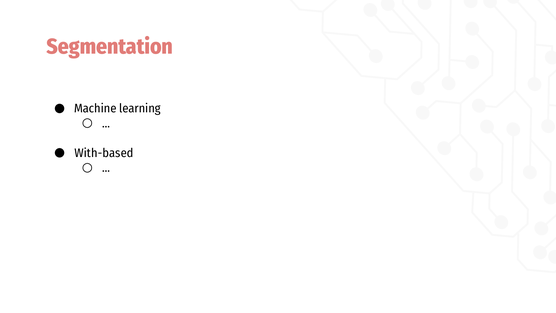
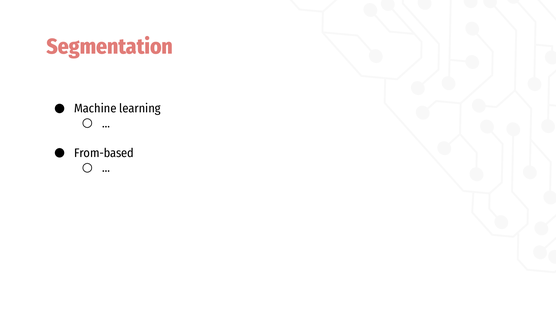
With-based: With-based -> From-based (104, 153)
